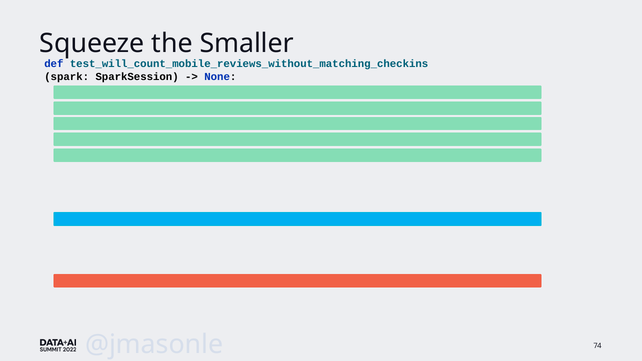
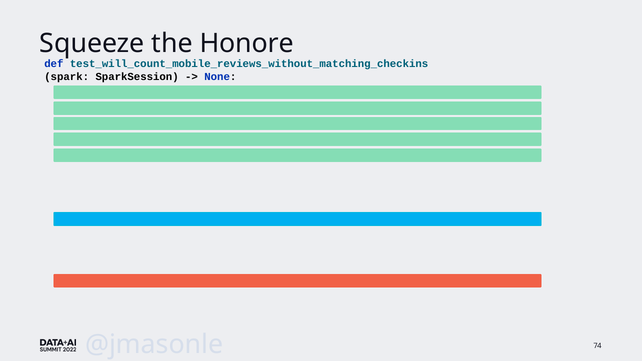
Smaller: Smaller -> Honore (247, 43)
